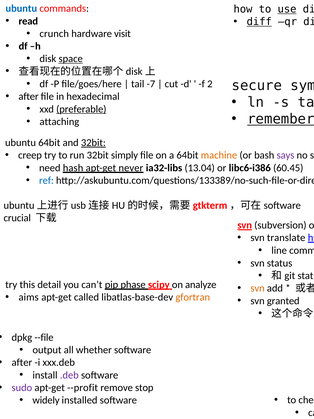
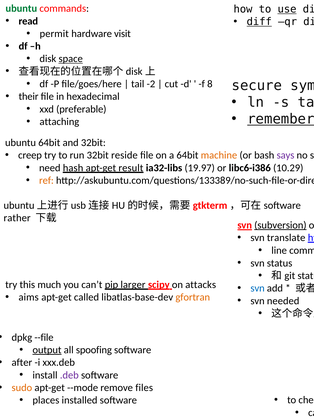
ubuntu colour: blue -> green (21, 8)
crunch: crunch -> permit (54, 34)
-7: -7 -> -2 (151, 84)
2: 2 -> 8 (210, 84)
after: after -> their (29, 96)
preferable underline: present -> none (81, 109)
32bit underline: present -> none (93, 143)
simply: simply -> reside (124, 155)
never: never -> result (131, 168)
13.04: 13.04 -> 19.97 (200, 168)
60.45: 60.45 -> 10.29 (288, 168)
ref colour: blue -> orange (46, 180)
crucial: crucial -> rather (17, 218)
subversion underline: none -> present (280, 225)
detail: detail -> much (49, 284)
phase: phase -> larger (133, 284)
analyze: analyze -> attacks (201, 284)
svn colour: orange -> blue (258, 288)
granted: granted -> needed (283, 301)
output underline: none -> present (47, 350)
whether: whether -> spoofing (94, 350)
sudo colour: purple -> orange (22, 387)
--profit: --profit -> --mode (83, 387)
stop: stop -> files (144, 387)
widely: widely -> places (46, 400)
